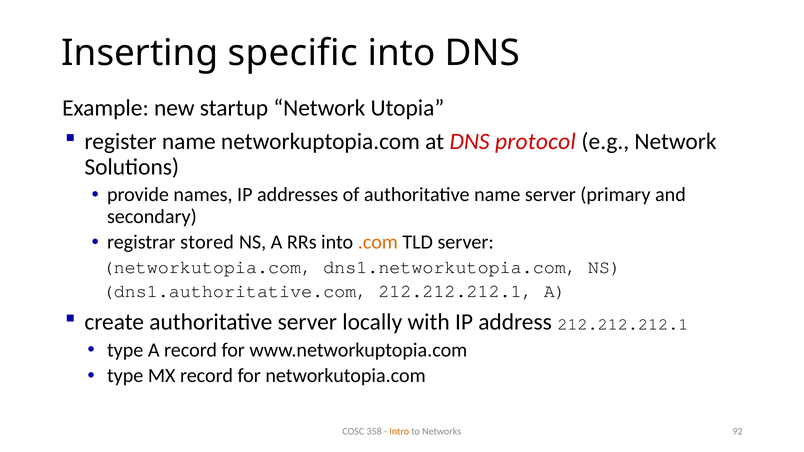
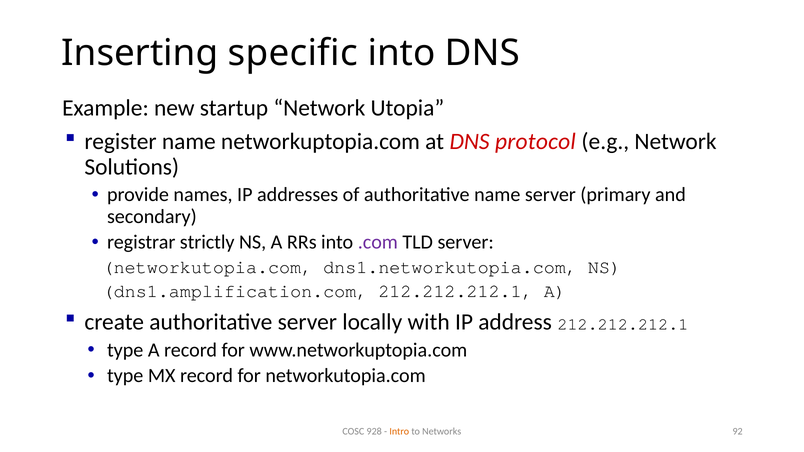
stored: stored -> strictly (207, 242)
.com colour: orange -> purple (378, 242)
dns1.authoritative.com: dns1.authoritative.com -> dns1.amplification.com (235, 291)
358: 358 -> 928 (374, 432)
